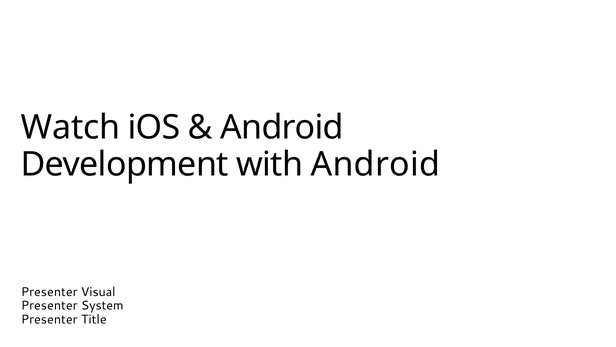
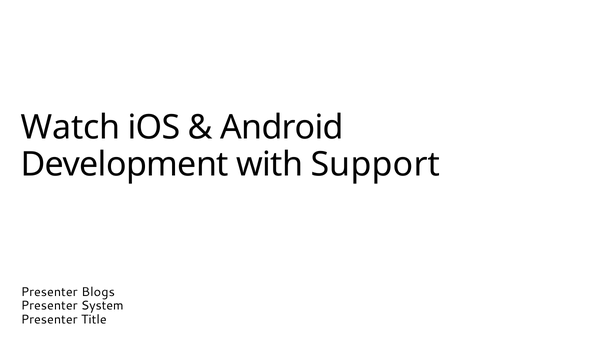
with Android: Android -> Support (375, 164)
Visual: Visual -> Blogs (98, 292)
